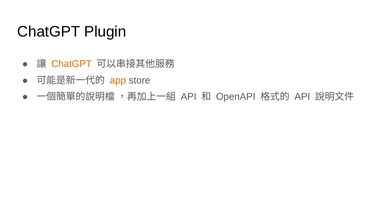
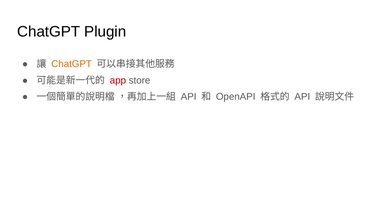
app colour: orange -> red (118, 80)
